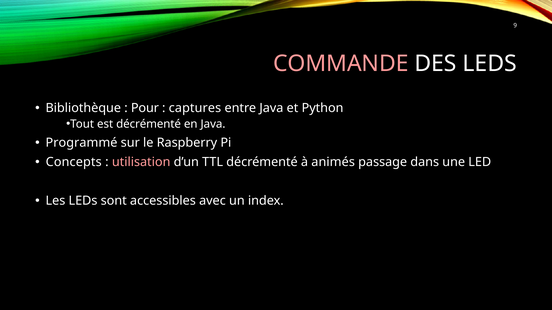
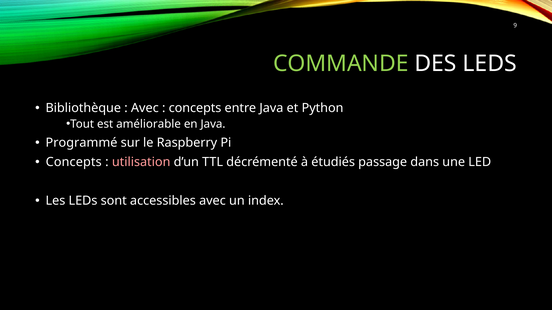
COMMANDE colour: pink -> light green (341, 64)
Pour: Pour -> Avec (145, 108)
captures: captures -> concepts (195, 108)
est décrémenté: décrémenté -> améliorable (149, 124)
animés: animés -> étudiés (333, 162)
